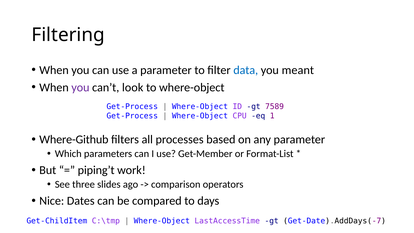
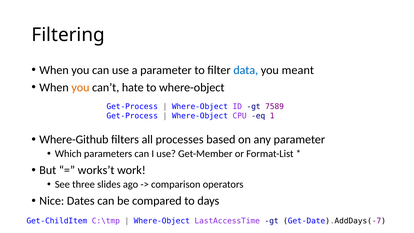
you colour: purple -> orange (80, 87)
look: look -> hate (133, 87)
piping’t: piping’t -> works’t (96, 170)
